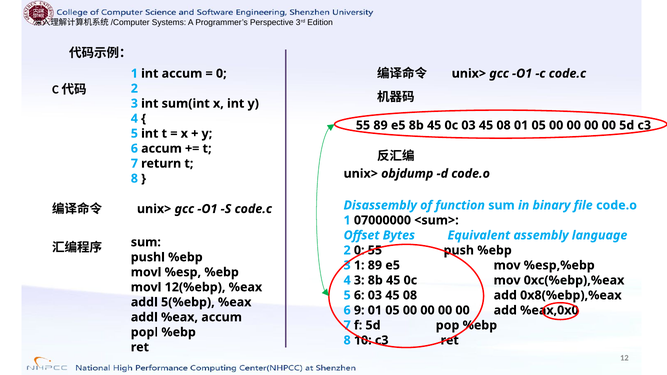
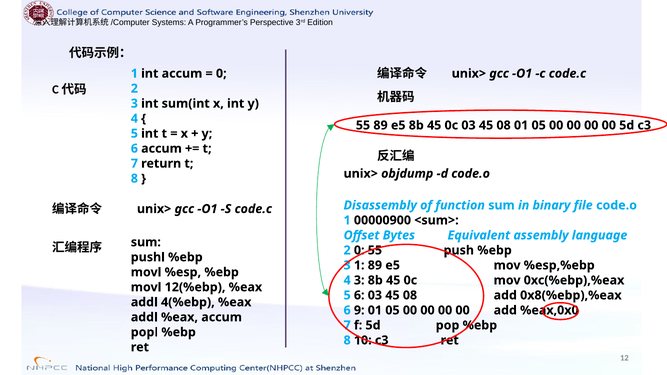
07000000: 07000000 -> 00000900 (382, 220)
5(%ebp: 5(%ebp -> 4(%ebp (188, 302)
